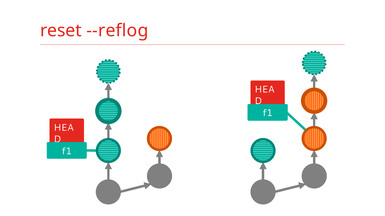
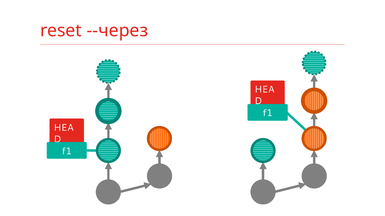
--reflog: --reflog -> --через (117, 31)
